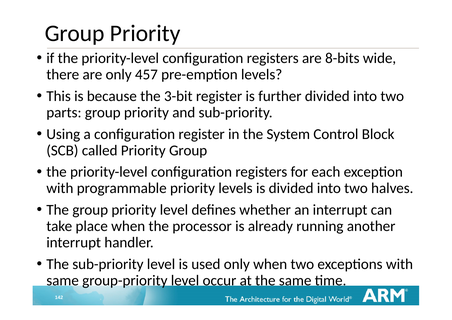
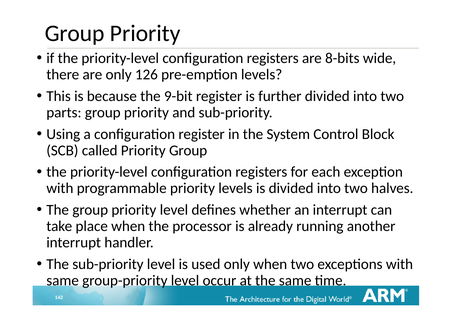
457: 457 -> 126 (146, 74)
3-bit: 3-bit -> 9-bit (178, 96)
